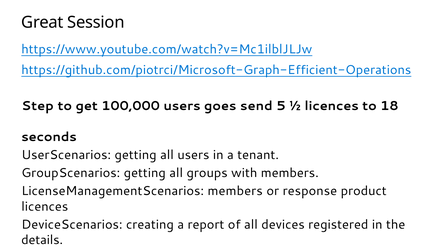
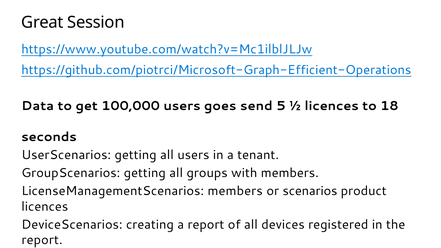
Step: Step -> Data (38, 106)
response: response -> scenarios (310, 191)
details: details -> report (42, 240)
